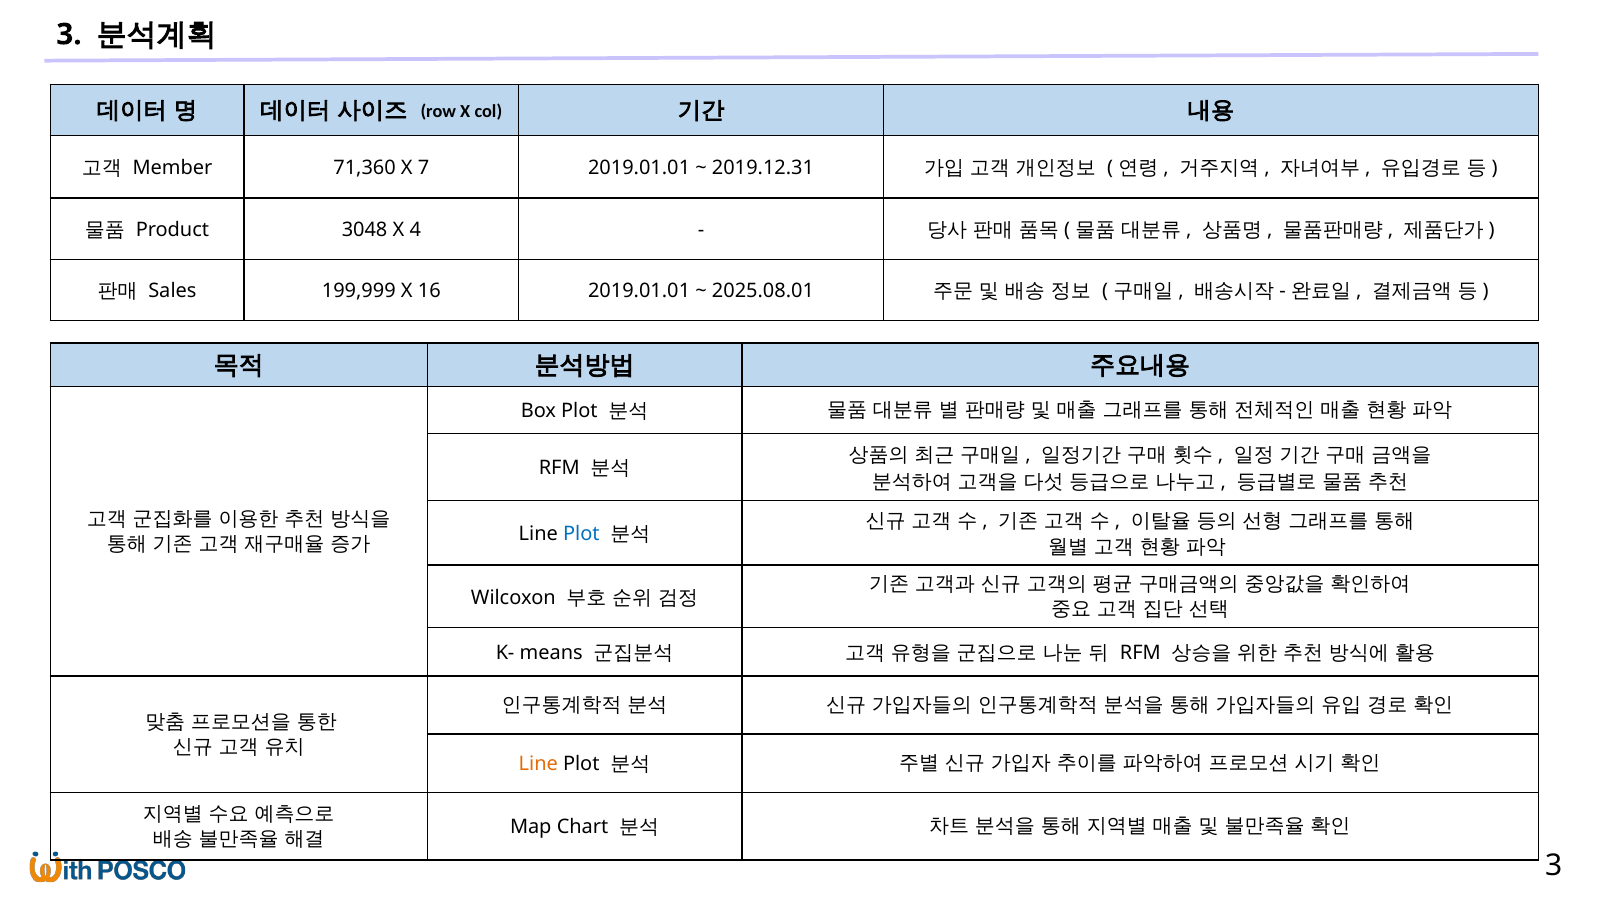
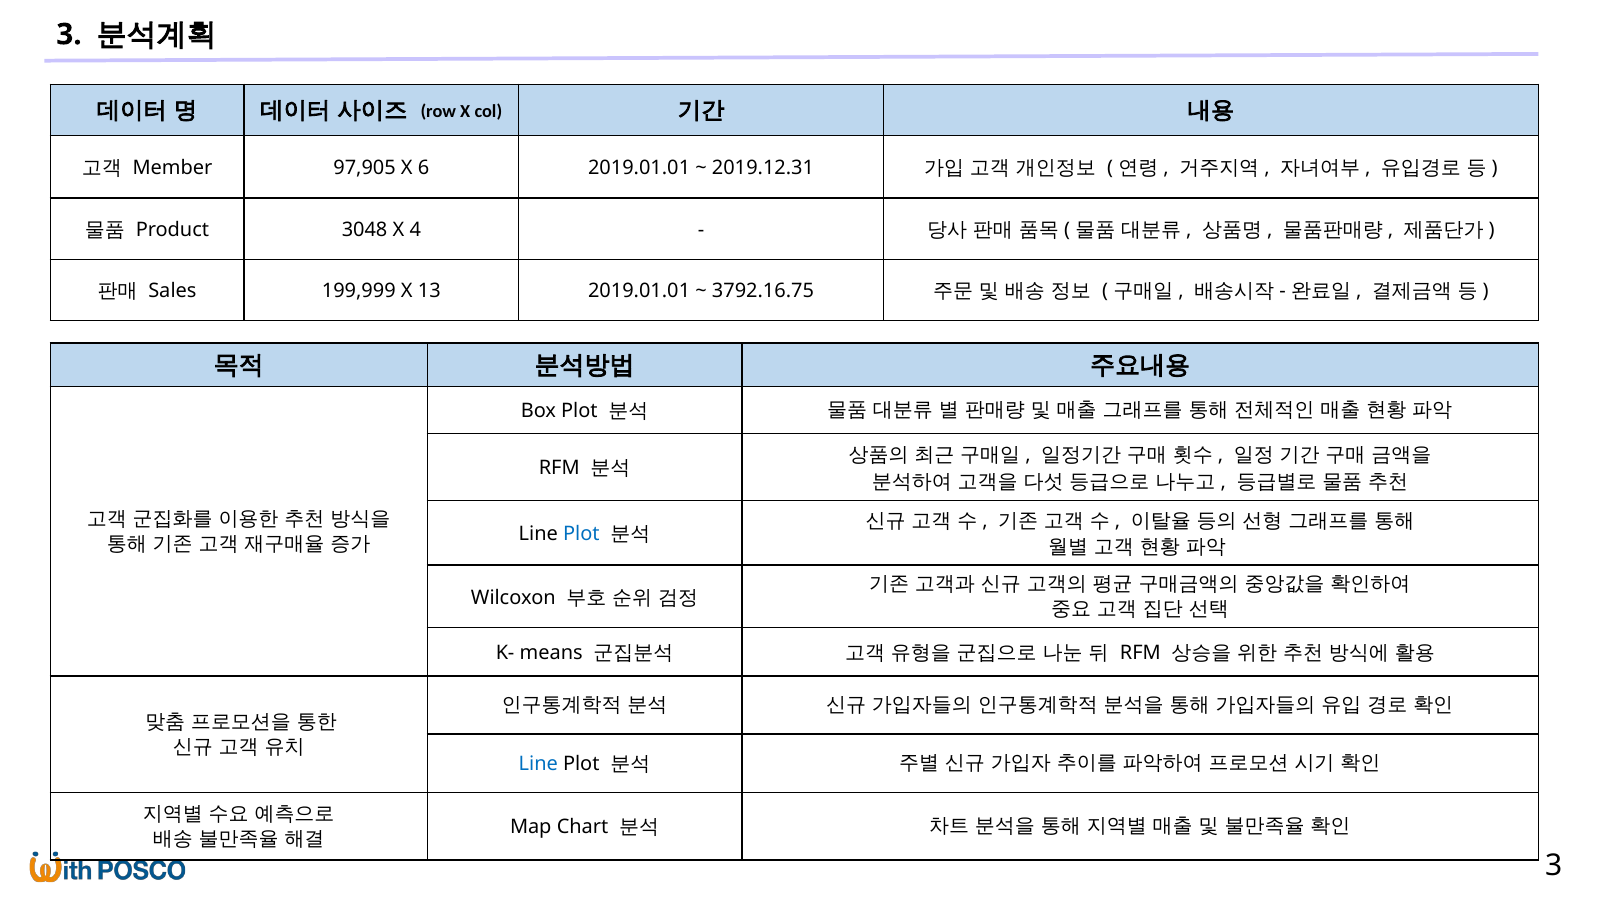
71,360: 71,360 -> 97,905 (365, 168)
7: 7 -> 6 (424, 168)
16: 16 -> 13 (429, 291)
2025.08.01: 2025.08.01 -> 3792.16.75 (763, 291)
Line colour: orange -> blue (538, 764)
